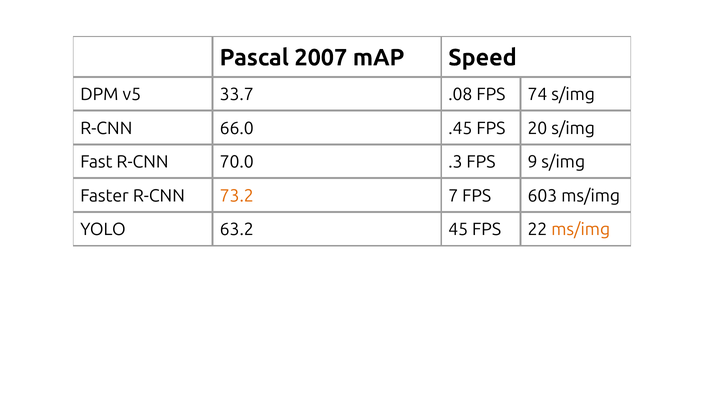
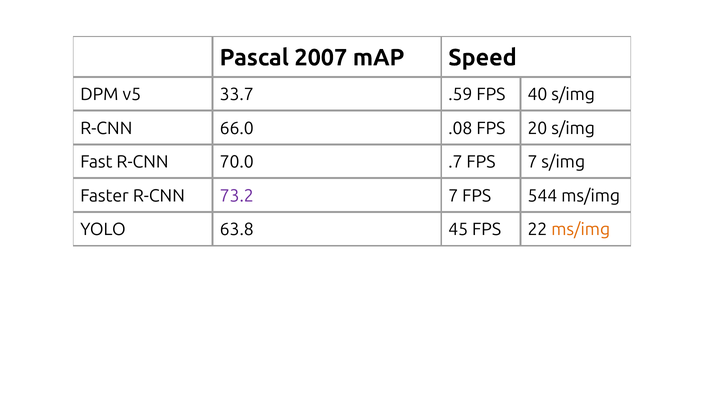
.08: .08 -> .59 (460, 94)
74: 74 -> 40 (537, 94)
.45: .45 -> .08 (460, 128)
.3: .3 -> .7 (455, 162)
FPS 9: 9 -> 7 (532, 162)
73.2 colour: orange -> purple (237, 196)
603: 603 -> 544 (542, 196)
63.2: 63.2 -> 63.8 (237, 230)
